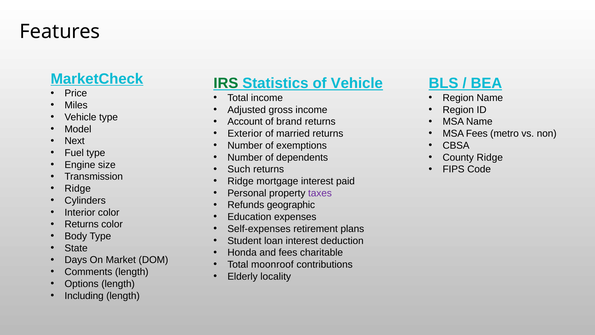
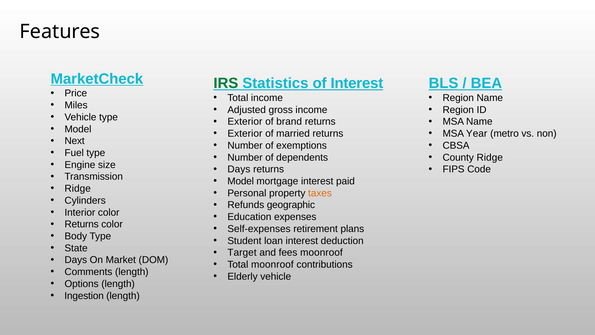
of Vehicle: Vehicle -> Interest (357, 83)
Account: Account -> Exterior (245, 122)
MSA Fees: Fees -> Year (477, 133)
Such: Such -> Days (239, 169)
Ridge: Ridge -> Model (241, 181)
taxes colour: purple -> orange (320, 193)
Honda: Honda -> Target (242, 252)
fees charitable: charitable -> moonroof (321, 252)
Elderly locality: locality -> vehicle (276, 276)
Including: Including -> Ingestion (84, 295)
